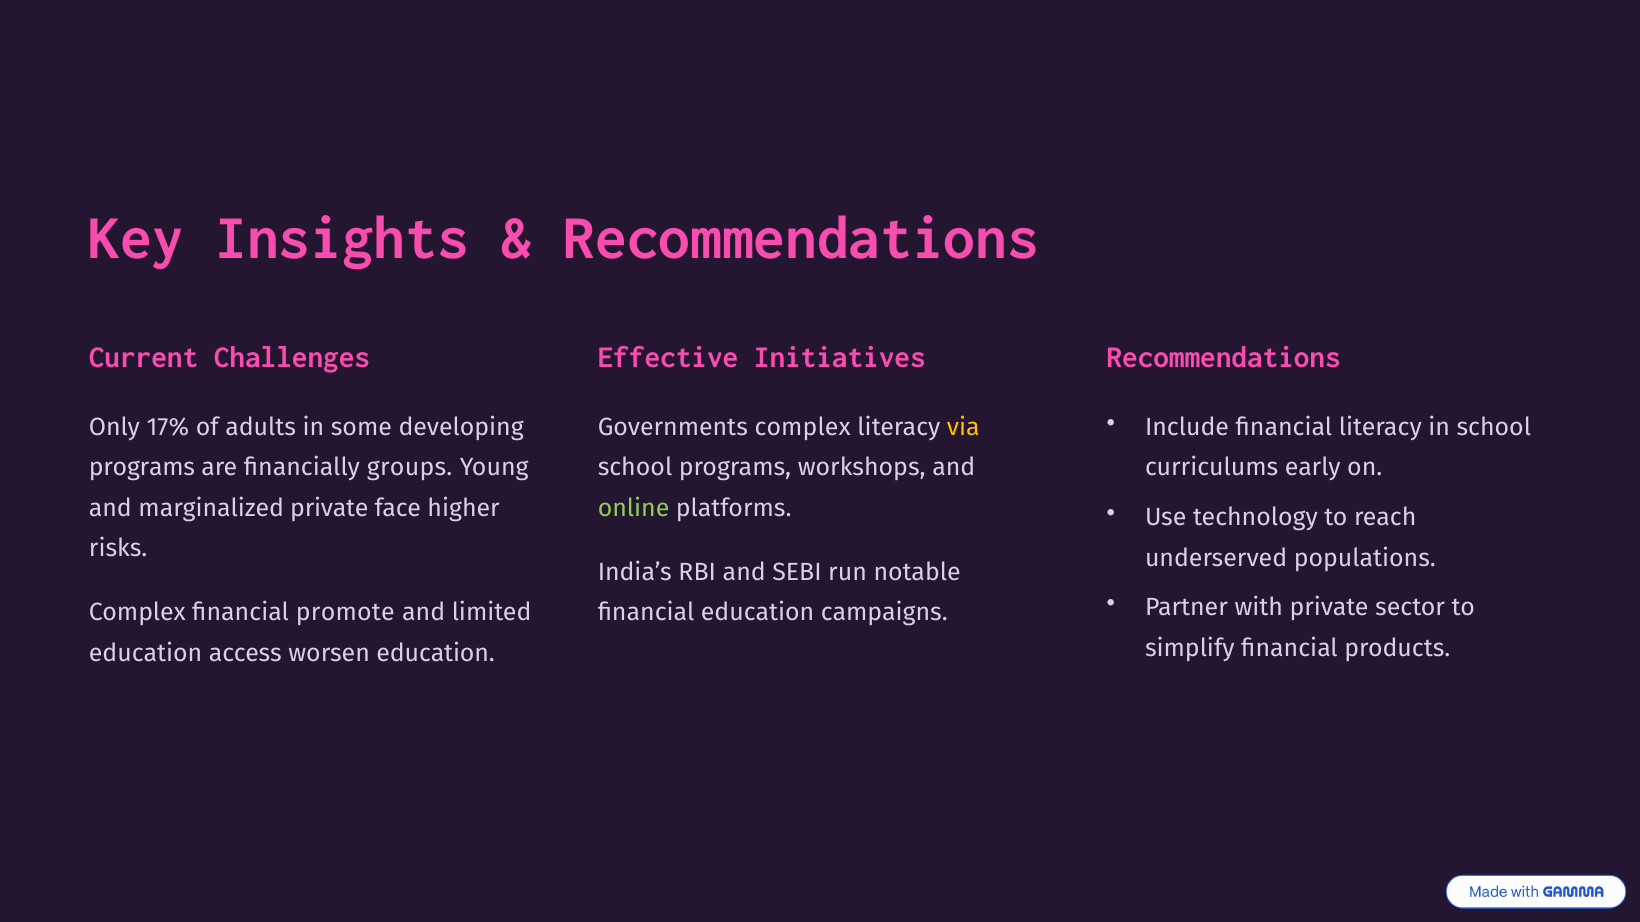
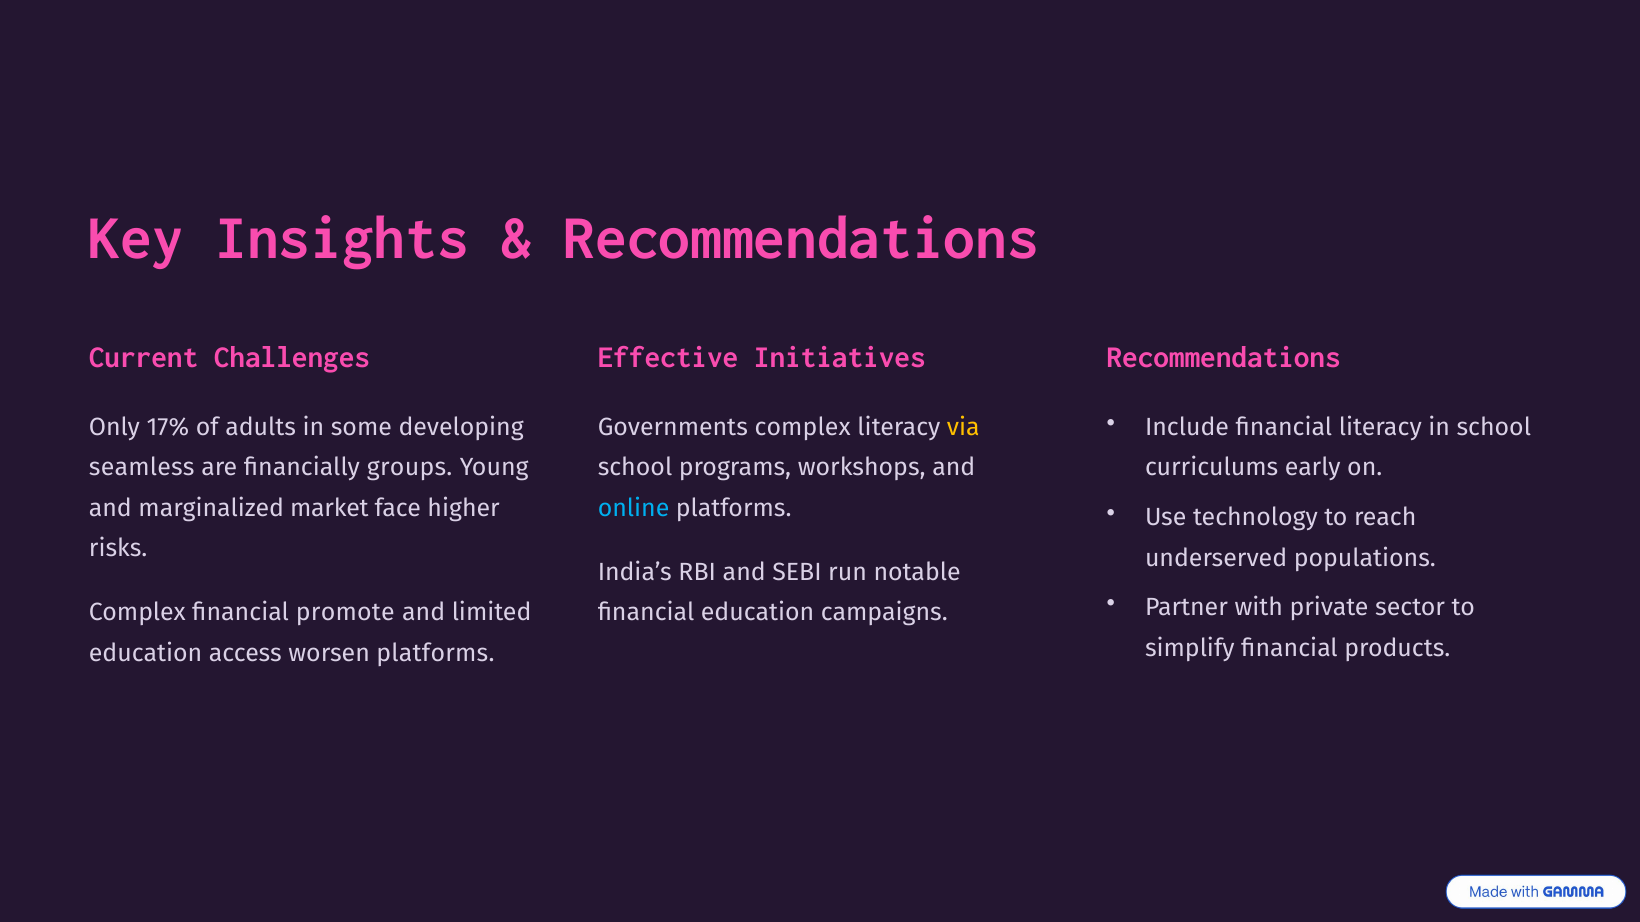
programs: programs -> seamless (142, 468)
marginalized private: private -> market (329, 509)
online colour: light green -> light blue (634, 509)
worsen education: education -> platforms (435, 654)
